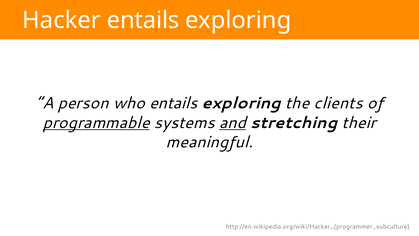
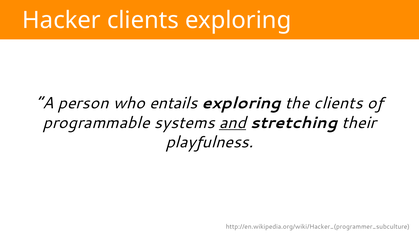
Hacker entails: entails -> clients (143, 20)
programmable underline: present -> none (96, 122)
meaningful: meaningful -> playfulness (210, 142)
